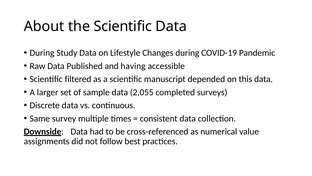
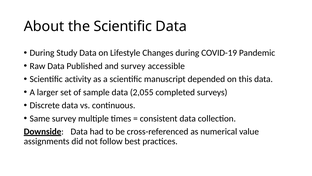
and having: having -> survey (133, 66)
filtered: filtered -> activity (78, 79)
